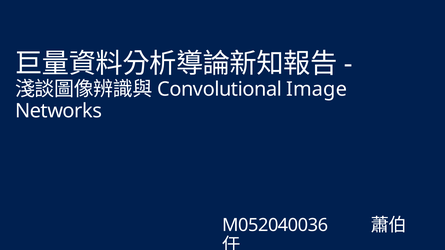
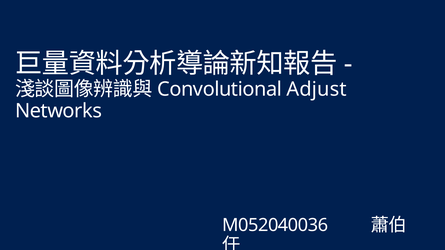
Image: Image -> Adjust (317, 89)
